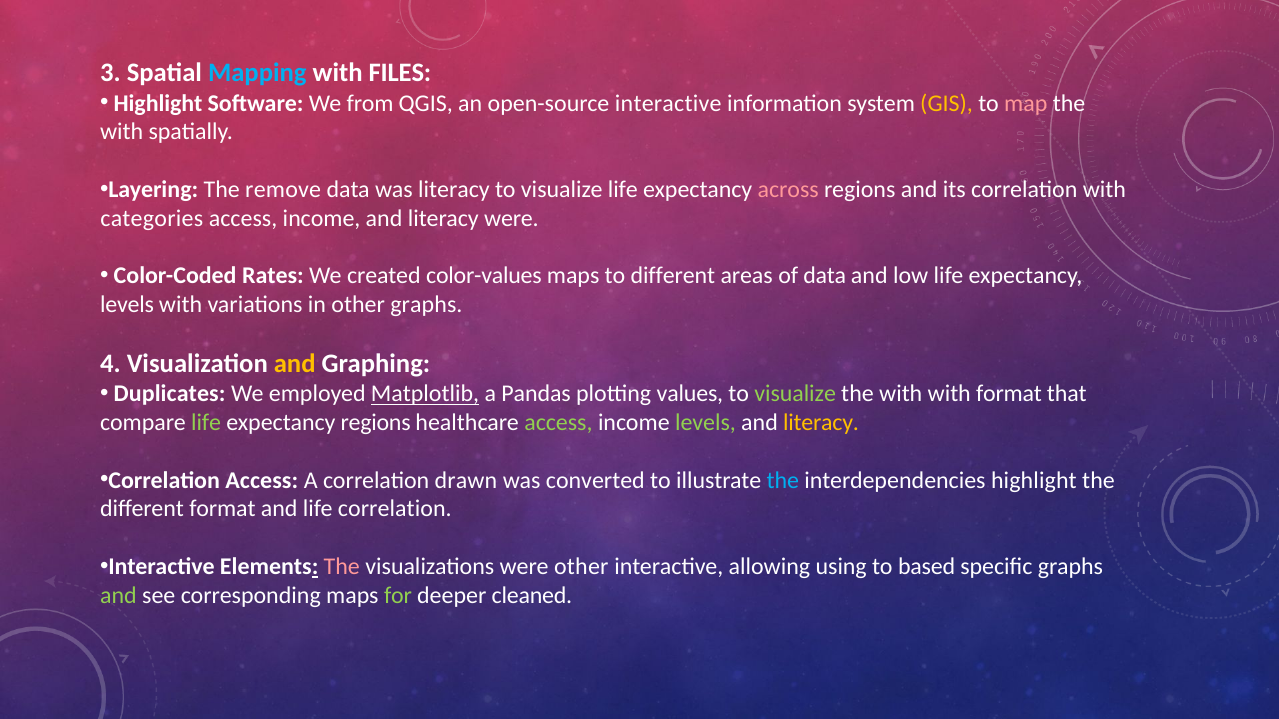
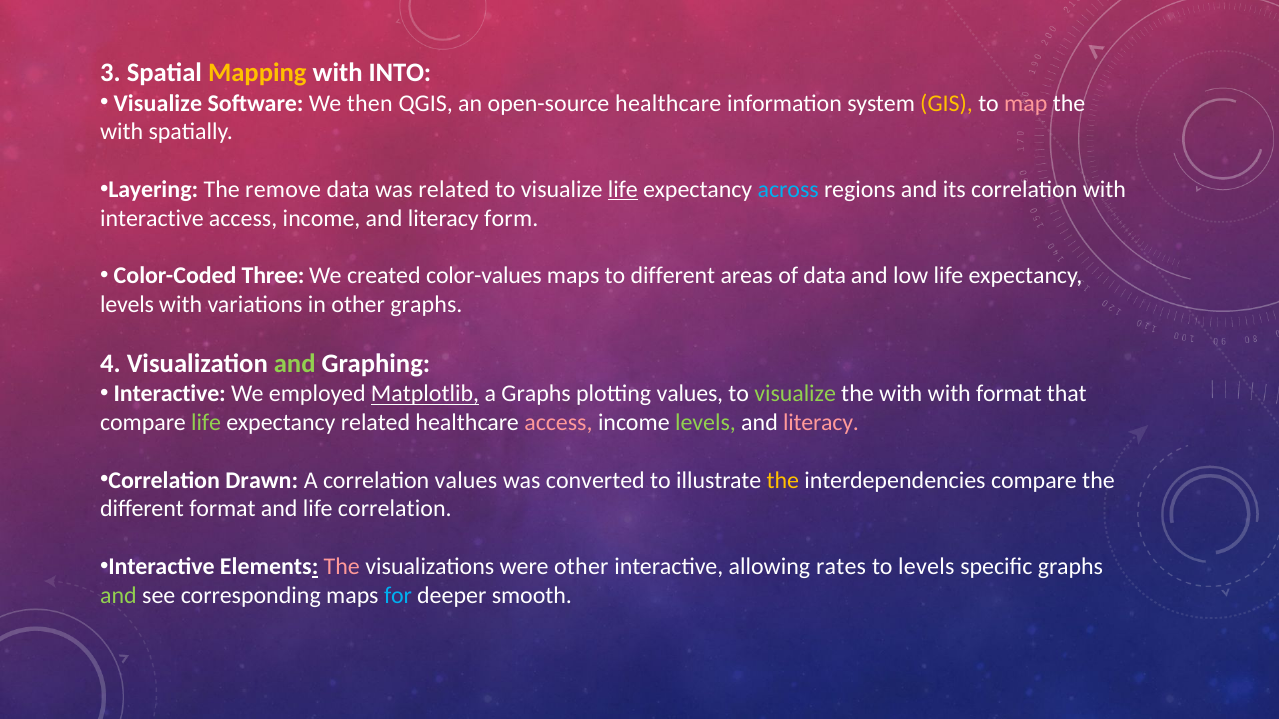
Mapping colour: light blue -> yellow (257, 73)
FILES: FILES -> INTO (400, 73)
Highlight: Highlight -> Visualize (158, 103)
from: from -> then (370, 103)
open-source interactive: interactive -> healthcare (668, 103)
was literacy: literacy -> related (454, 190)
life underline: none -> present (623, 190)
across colour: pink -> light blue (788, 190)
categories: categories -> interactive (152, 218)
literacy were: were -> form (511, 218)
Rates: Rates -> Three (273, 276)
and colour: yellow -> light green (295, 364)
Duplicates: Duplicates -> Interactive (170, 394)
a Pandas: Pandas -> Graphs (536, 394)
expectancy regions: regions -> related (376, 423)
access colour: light green -> pink (558, 423)
literacy colour: yellow -> pink (821, 423)
Correlation Access: Access -> Drawn (262, 481)
correlation drawn: drawn -> values (466, 481)
the colour: light blue -> yellow (783, 481)
interdependencies highlight: highlight -> compare (1034, 481)
using: using -> rates (841, 567)
to based: based -> levels (926, 567)
for colour: light green -> light blue (398, 596)
cleaned: cleaned -> smooth (532, 596)
